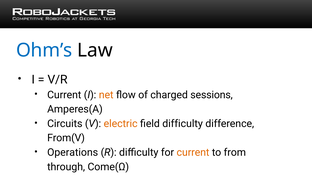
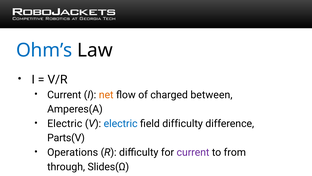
sessions: sessions -> between (211, 95)
Circuits: Circuits -> Electric (65, 123)
electric colour: orange -> blue (121, 123)
From(V: From(V -> Parts(V (66, 138)
current colour: orange -> purple (193, 152)
Come(Ω: Come(Ω -> Slides(Ω (108, 166)
